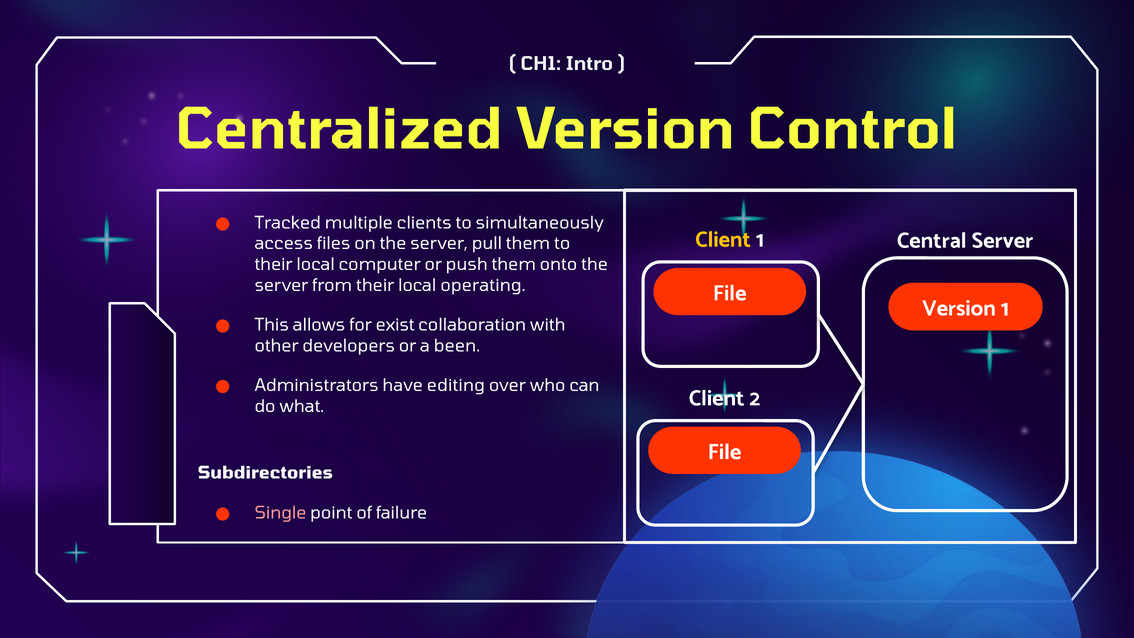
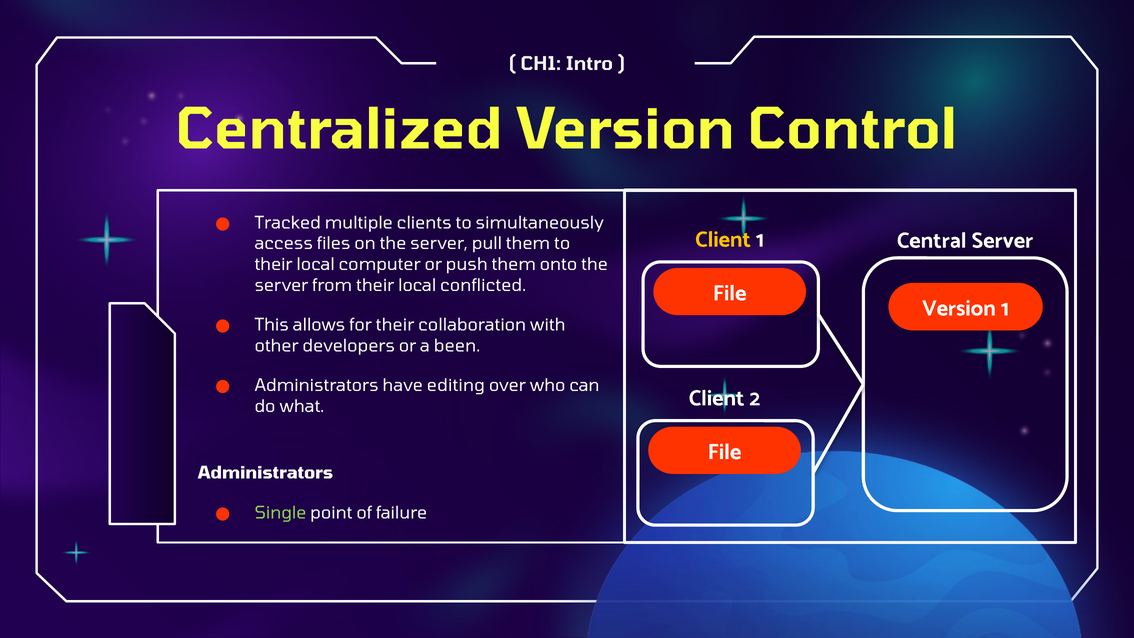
operating: operating -> conflicted (483, 285)
for exist: exist -> their (395, 325)
Subdirectories: Subdirectories -> Administrators (265, 473)
Single colour: pink -> light green (280, 513)
